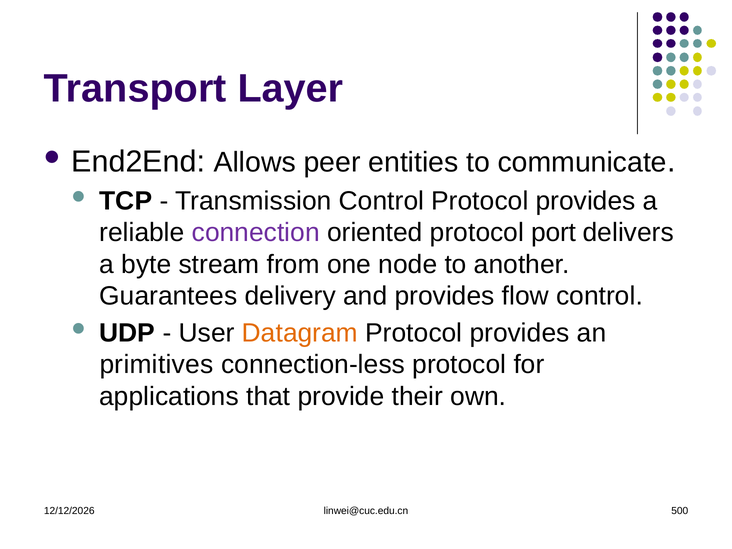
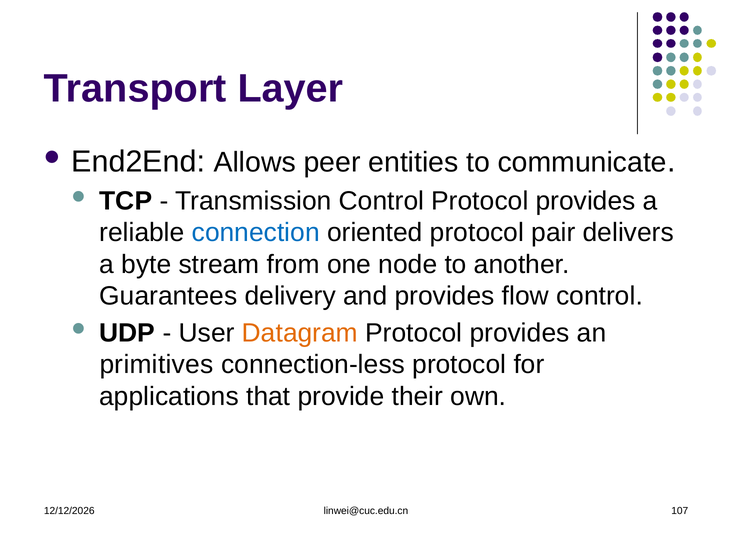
connection colour: purple -> blue (256, 233)
port: port -> pair (553, 233)
500: 500 -> 107 (680, 511)
